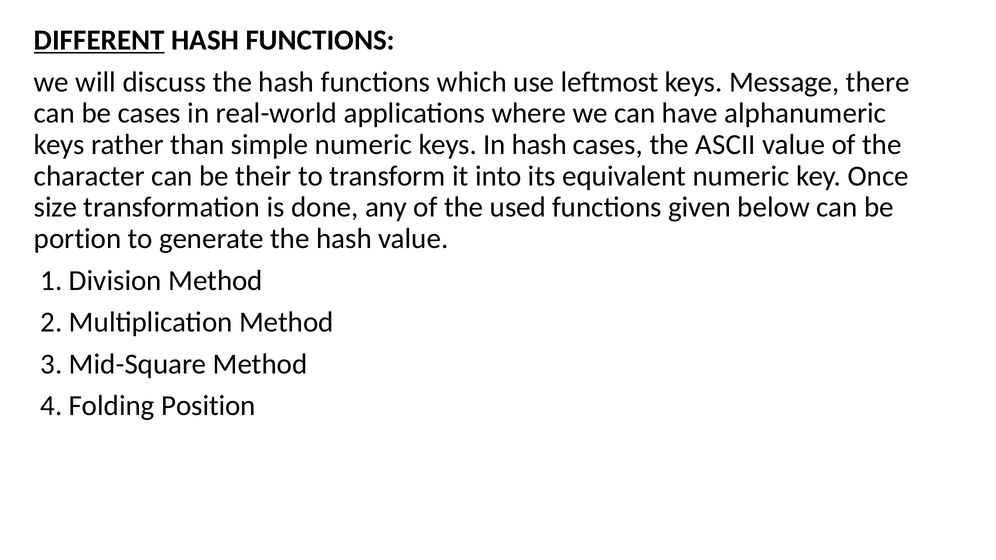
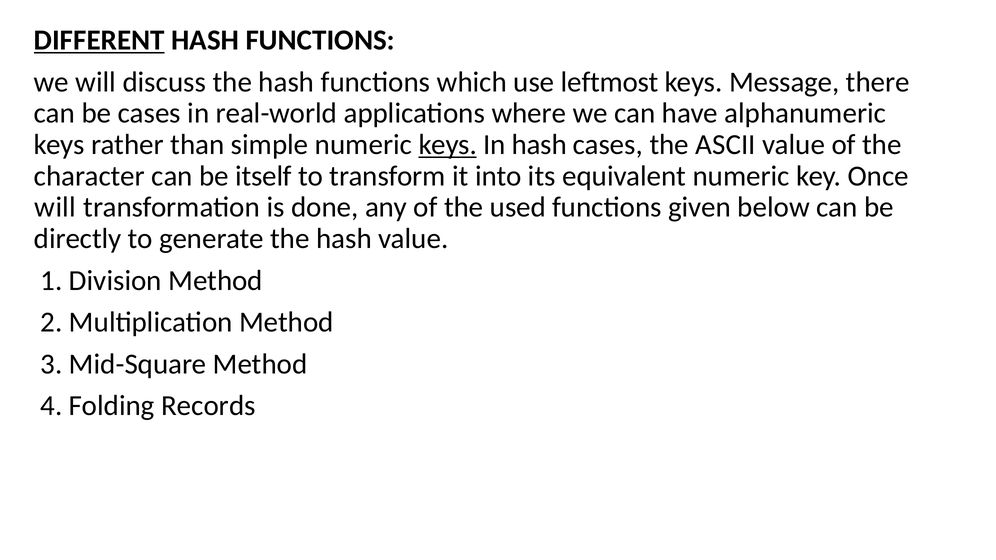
keys underline: none -> present (448, 145)
their: their -> itself (264, 176)
size: size -> will (55, 207)
portion: portion -> directly (78, 239)
Position: Position -> Records (208, 406)
